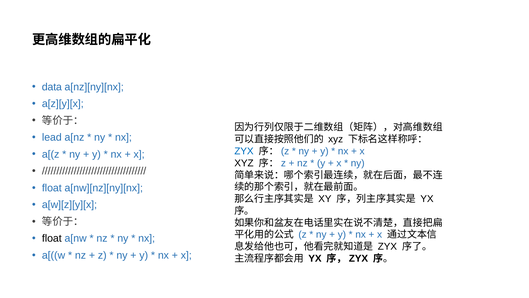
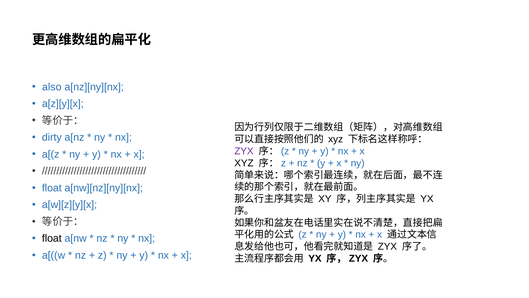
data: data -> also (52, 87)
lead: lead -> dirty (52, 137)
ZYX colour: blue -> purple (244, 151)
